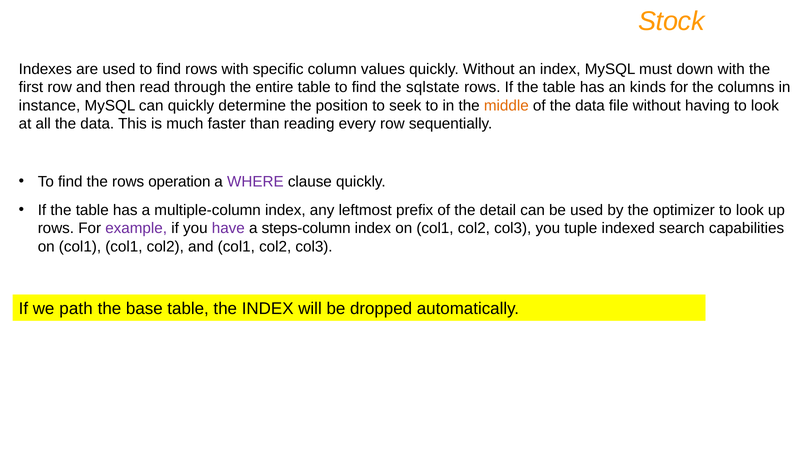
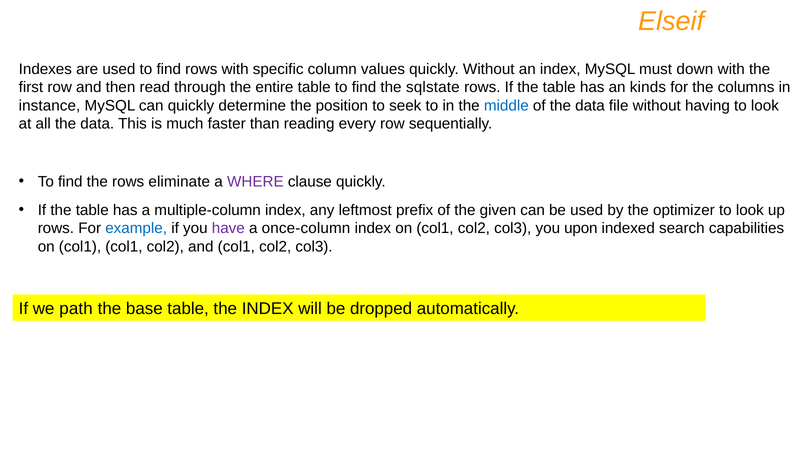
Stock: Stock -> Elseif (671, 21)
middle colour: orange -> blue (506, 106)
operation: operation -> eliminate (179, 181)
detail: detail -> given (498, 210)
example colour: purple -> blue (136, 228)
steps-column: steps-column -> once-column (306, 228)
tuple: tuple -> upon (581, 228)
